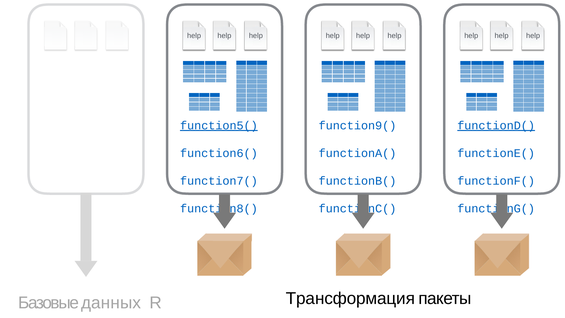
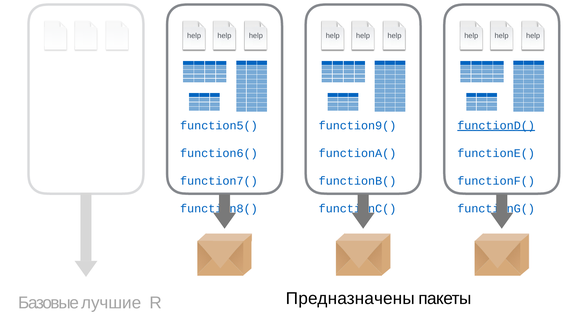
function5( underline: present -> none (219, 125)
Трансформация: Трансформация -> Предназначены (350, 298)
данных: данных -> лучшие (111, 303)
